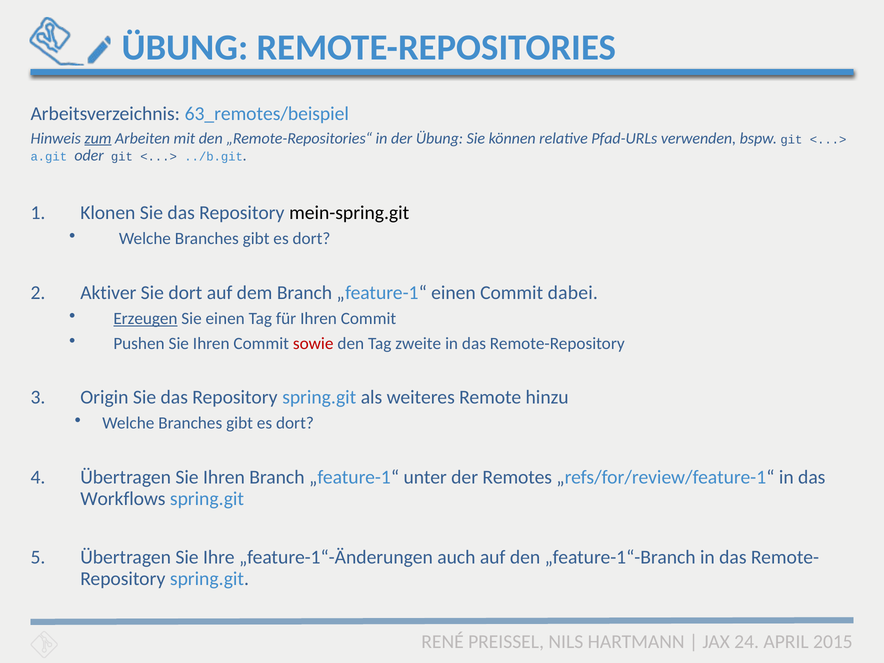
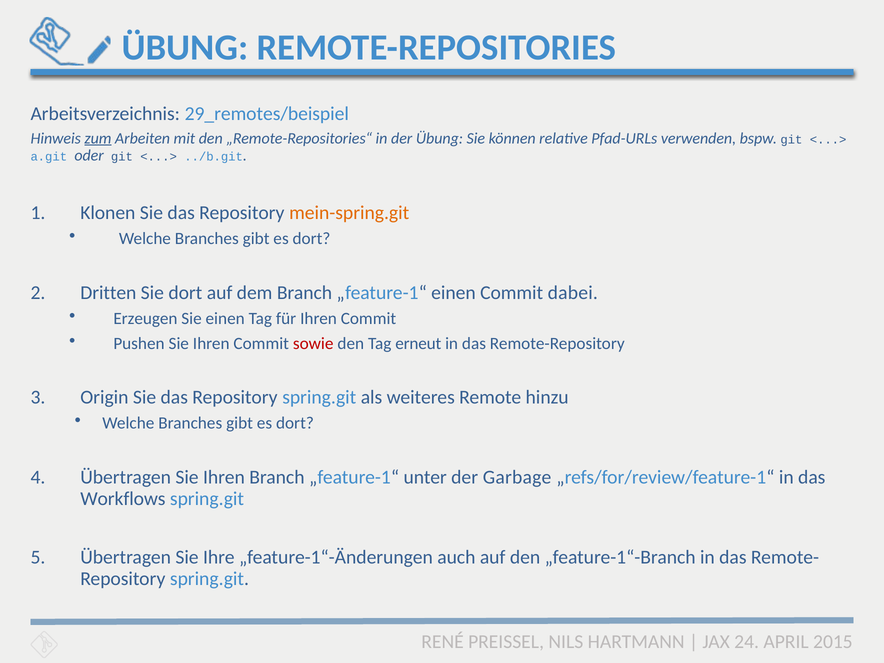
63_remotes/beispiel: 63_remotes/beispiel -> 29_remotes/beispiel (267, 114)
mein-spring.git colour: black -> orange (349, 213)
Aktiver: Aktiver -> Dritten (108, 293)
Erzeugen underline: present -> none (145, 319)
zweite: zweite -> erneut (418, 343)
Remotes: Remotes -> Garbage (517, 477)
